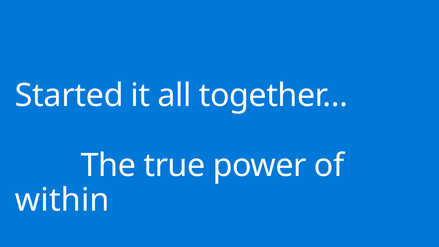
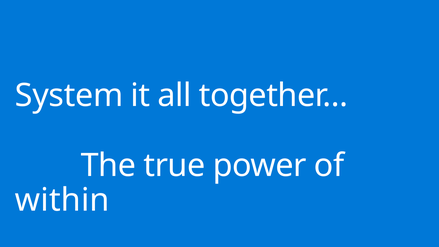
Started: Started -> System (69, 96)
